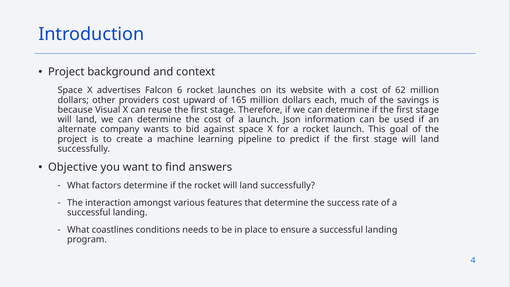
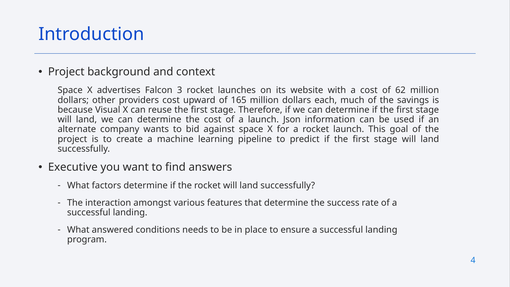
6: 6 -> 3 (180, 90)
Objective: Objective -> Executive (73, 167)
coastlines: coastlines -> answered (113, 230)
